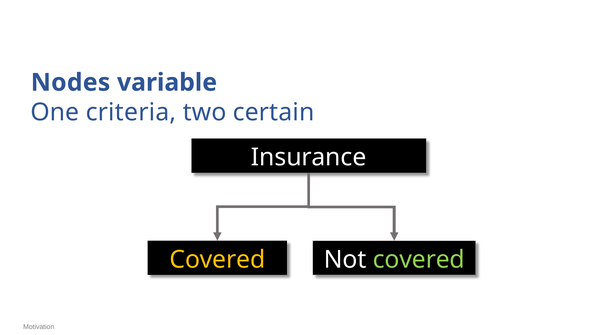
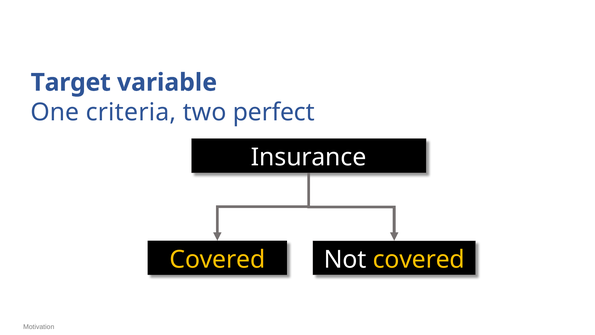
Nodes: Nodes -> Target (71, 82)
certain: certain -> perfect (274, 112)
covered colour: light green -> yellow (419, 259)
